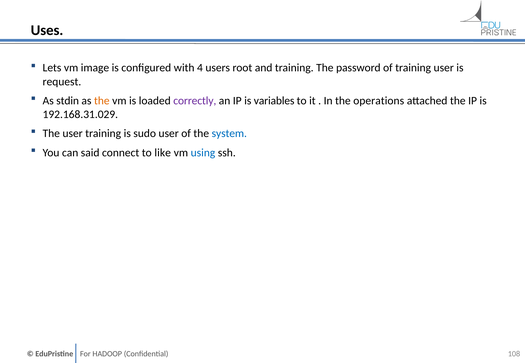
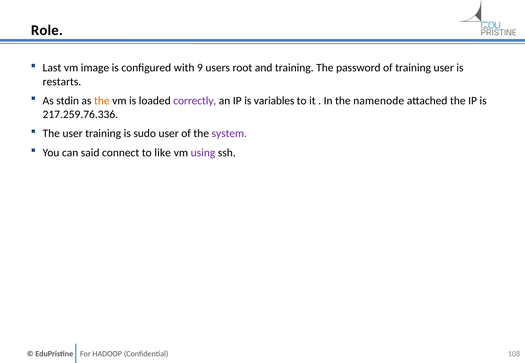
Uses: Uses -> Role (47, 30)
Lets: Lets -> Last (52, 68)
4: 4 -> 9 (200, 68)
request: request -> restarts (62, 82)
operations: operations -> namenode (379, 101)
192.168.31.029: 192.168.31.029 -> 217.259.76.336 (80, 115)
system colour: blue -> purple (229, 134)
using colour: blue -> purple (203, 153)
